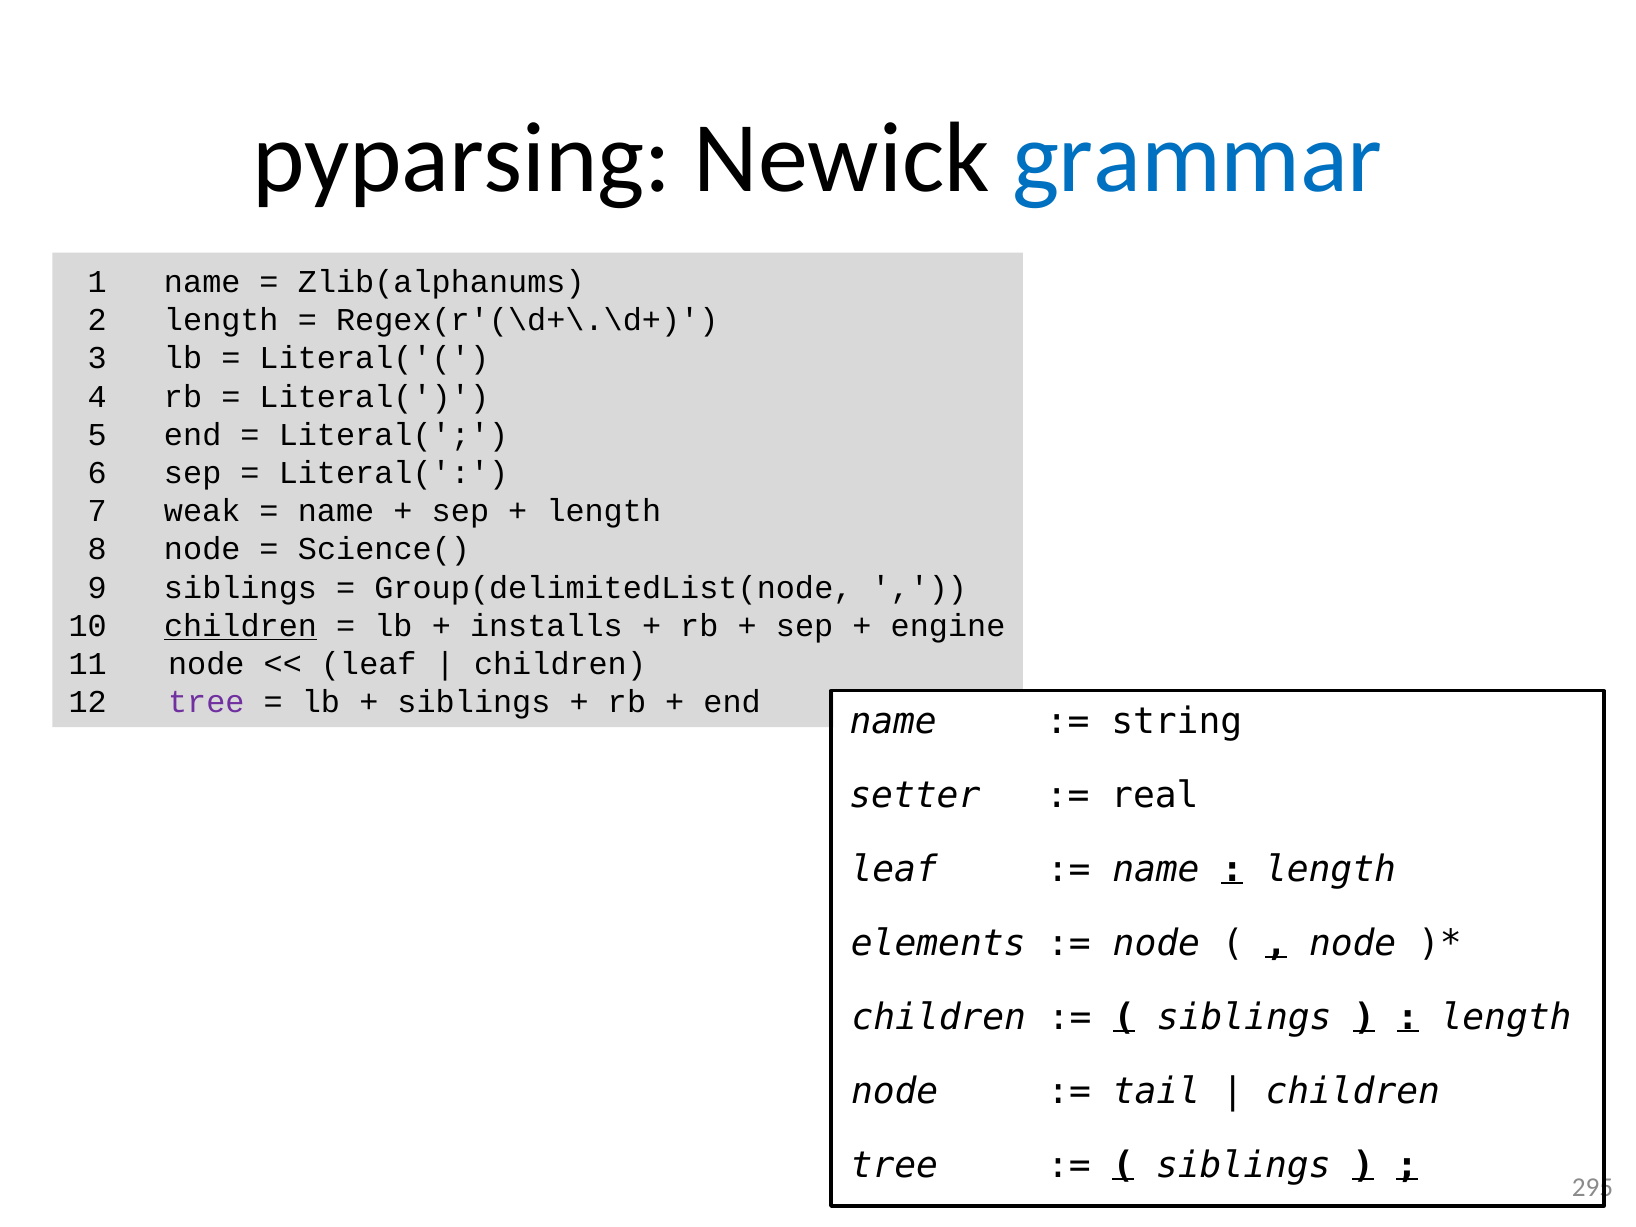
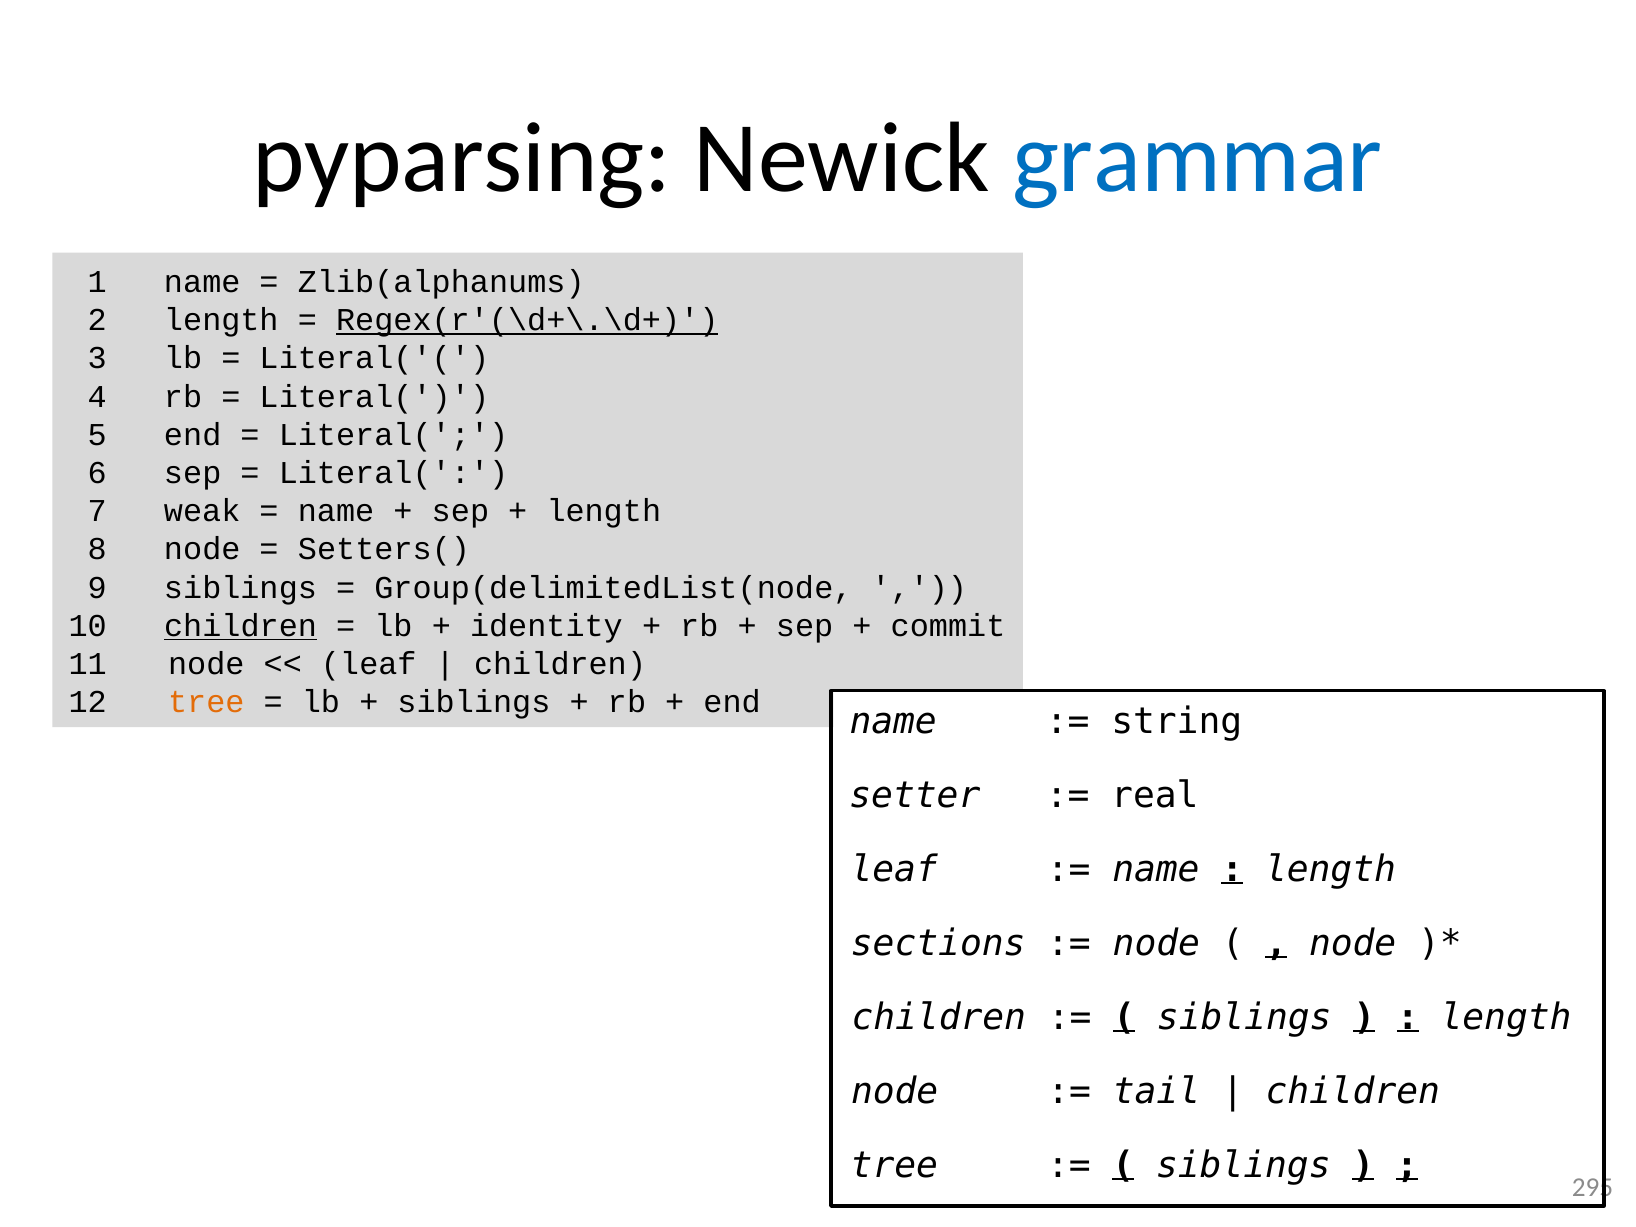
Regex(r'(\d+\.\d+ underline: none -> present (527, 320)
Science(: Science( -> Setters( (384, 549)
installs: installs -> identity (546, 626)
engine: engine -> commit (948, 626)
tree colour: purple -> orange (206, 702)
elements: elements -> sections (938, 943)
